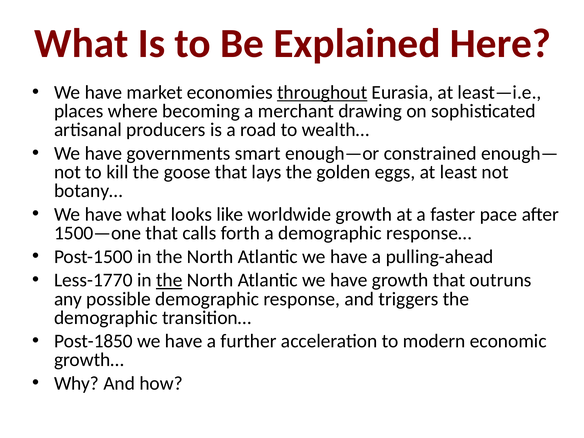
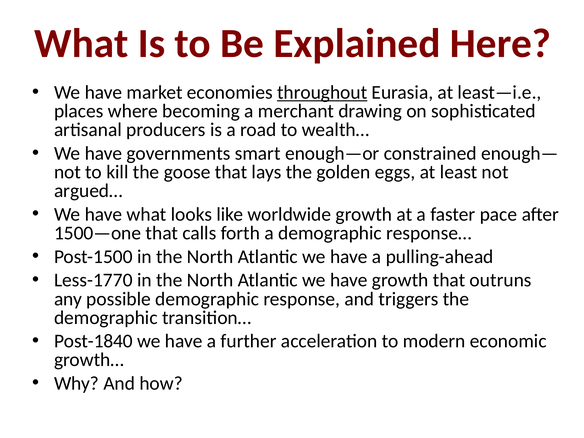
botany…: botany… -> argued… (88, 191)
the underline: present -> none (169, 280)
Post-1850: Post-1850 -> Post-1840 (93, 341)
